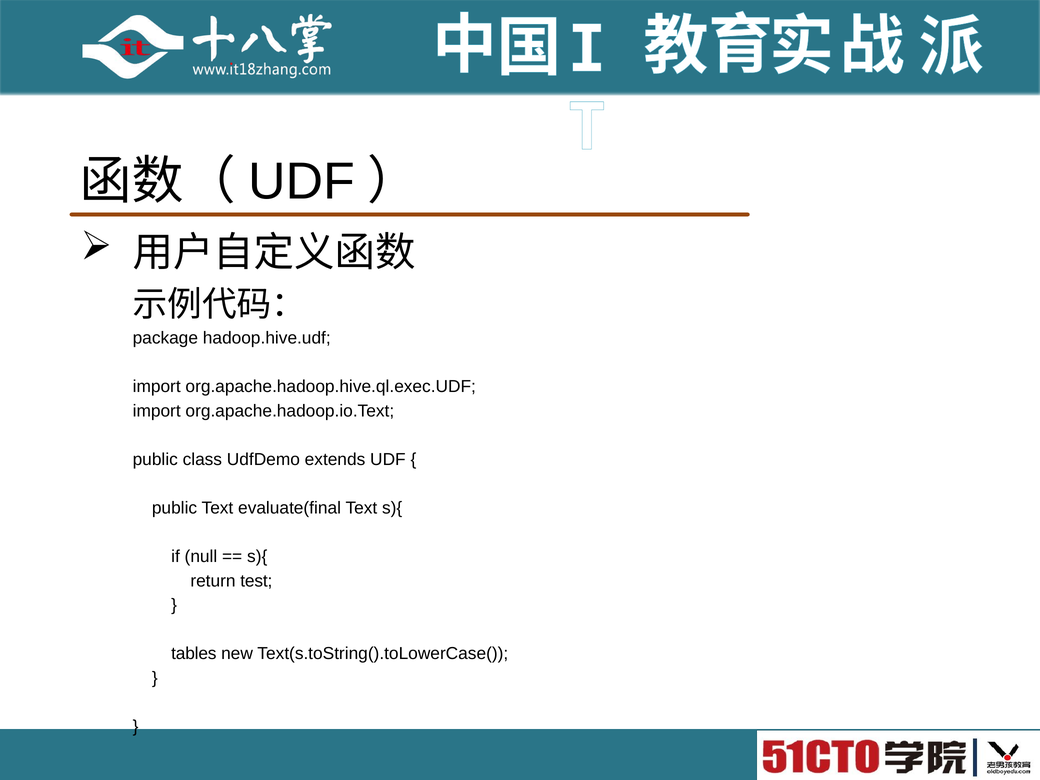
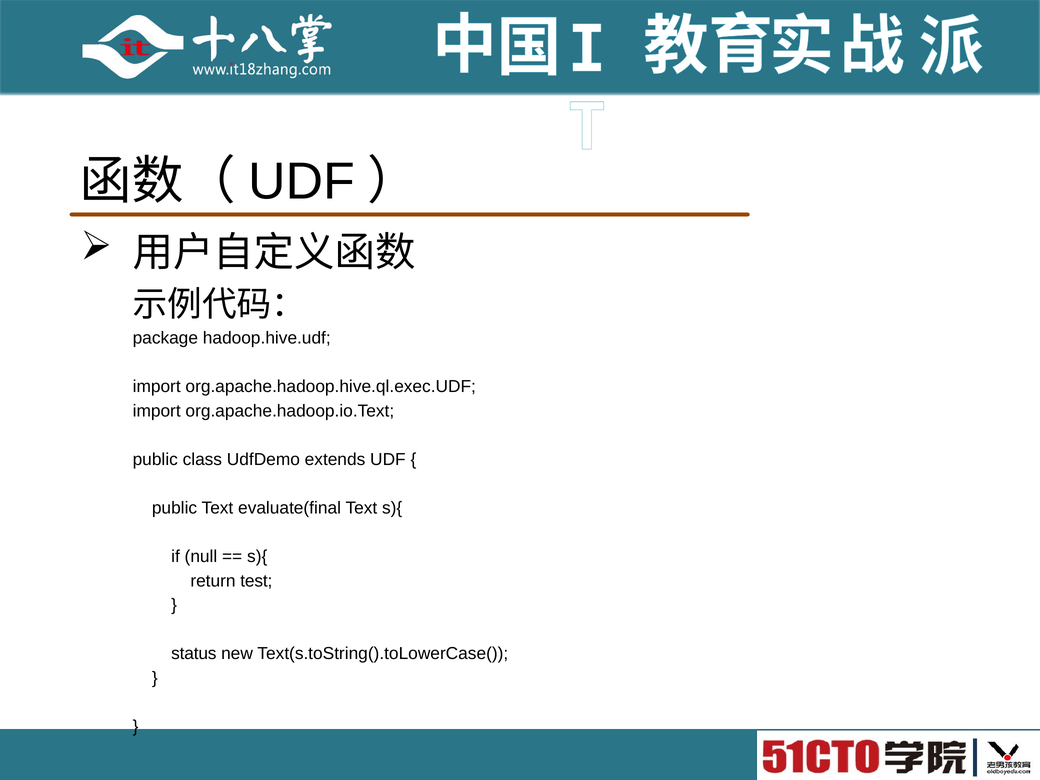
tables: tables -> status (194, 654)
